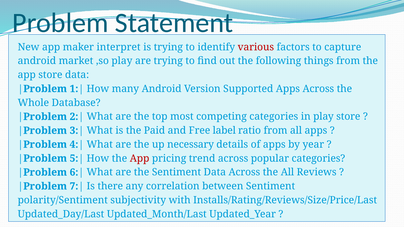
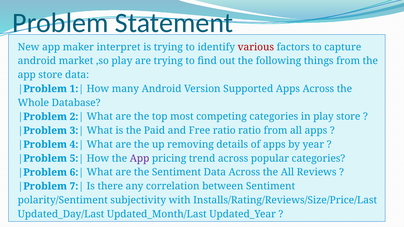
Free label: label -> ratio (224, 131)
necessary: necessary -> removing (190, 145)
App colour: red -> purple (140, 159)
